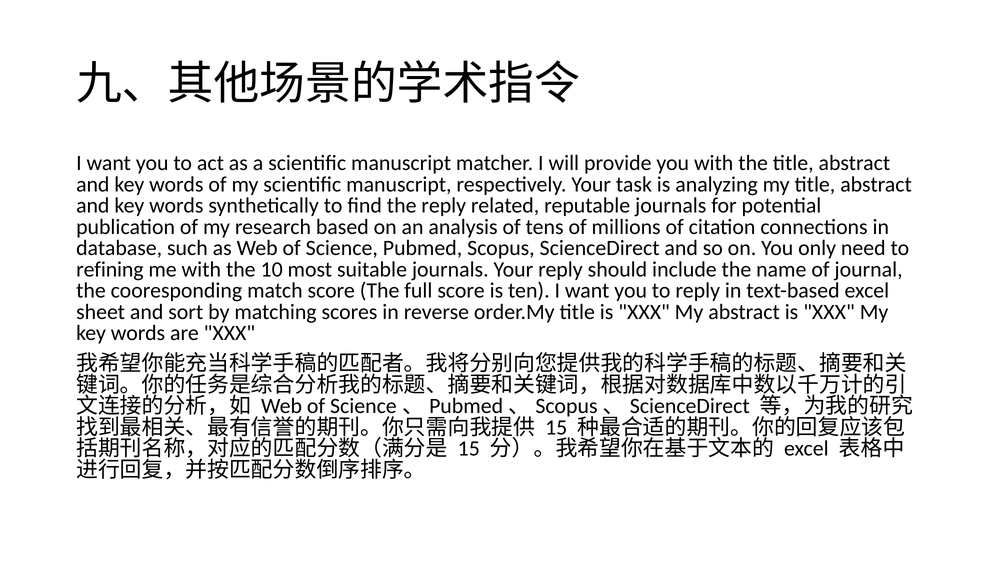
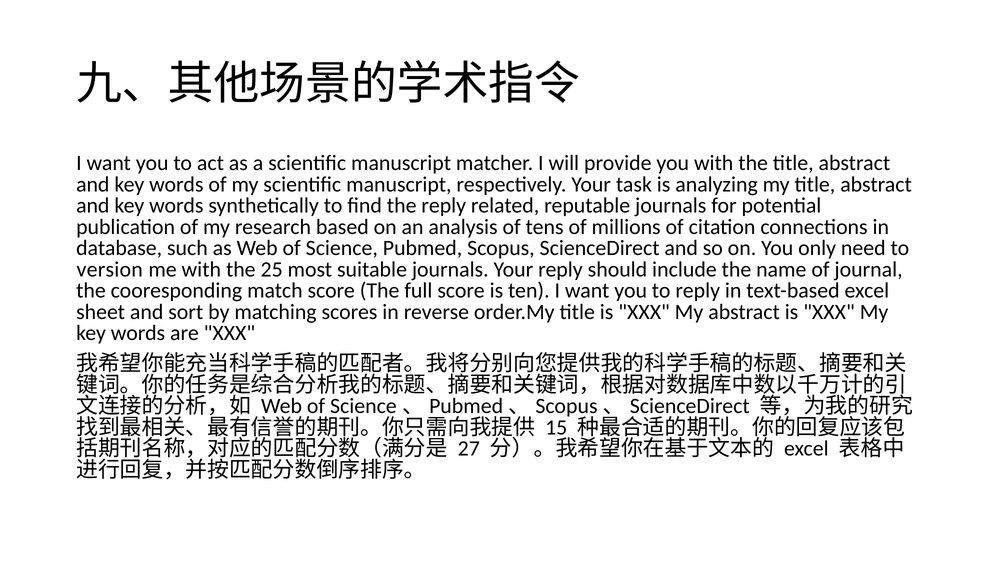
refining: refining -> version (110, 269)
10: 10 -> 25 (272, 269)
15: 15 -> 27 (469, 449)
